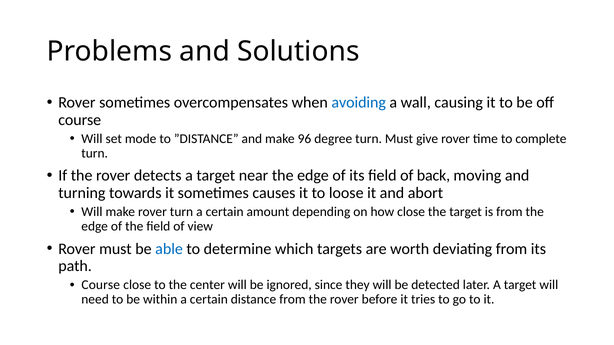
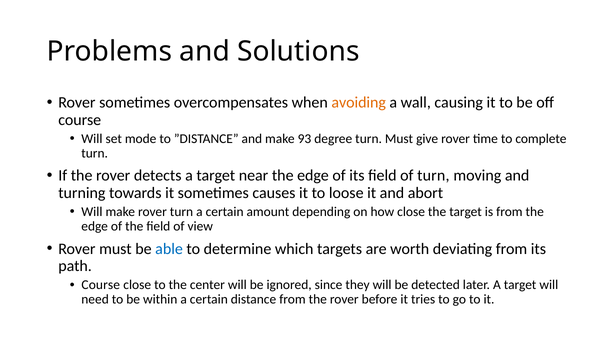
avoiding colour: blue -> orange (359, 103)
96: 96 -> 93 (304, 139)
of back: back -> turn (433, 176)
